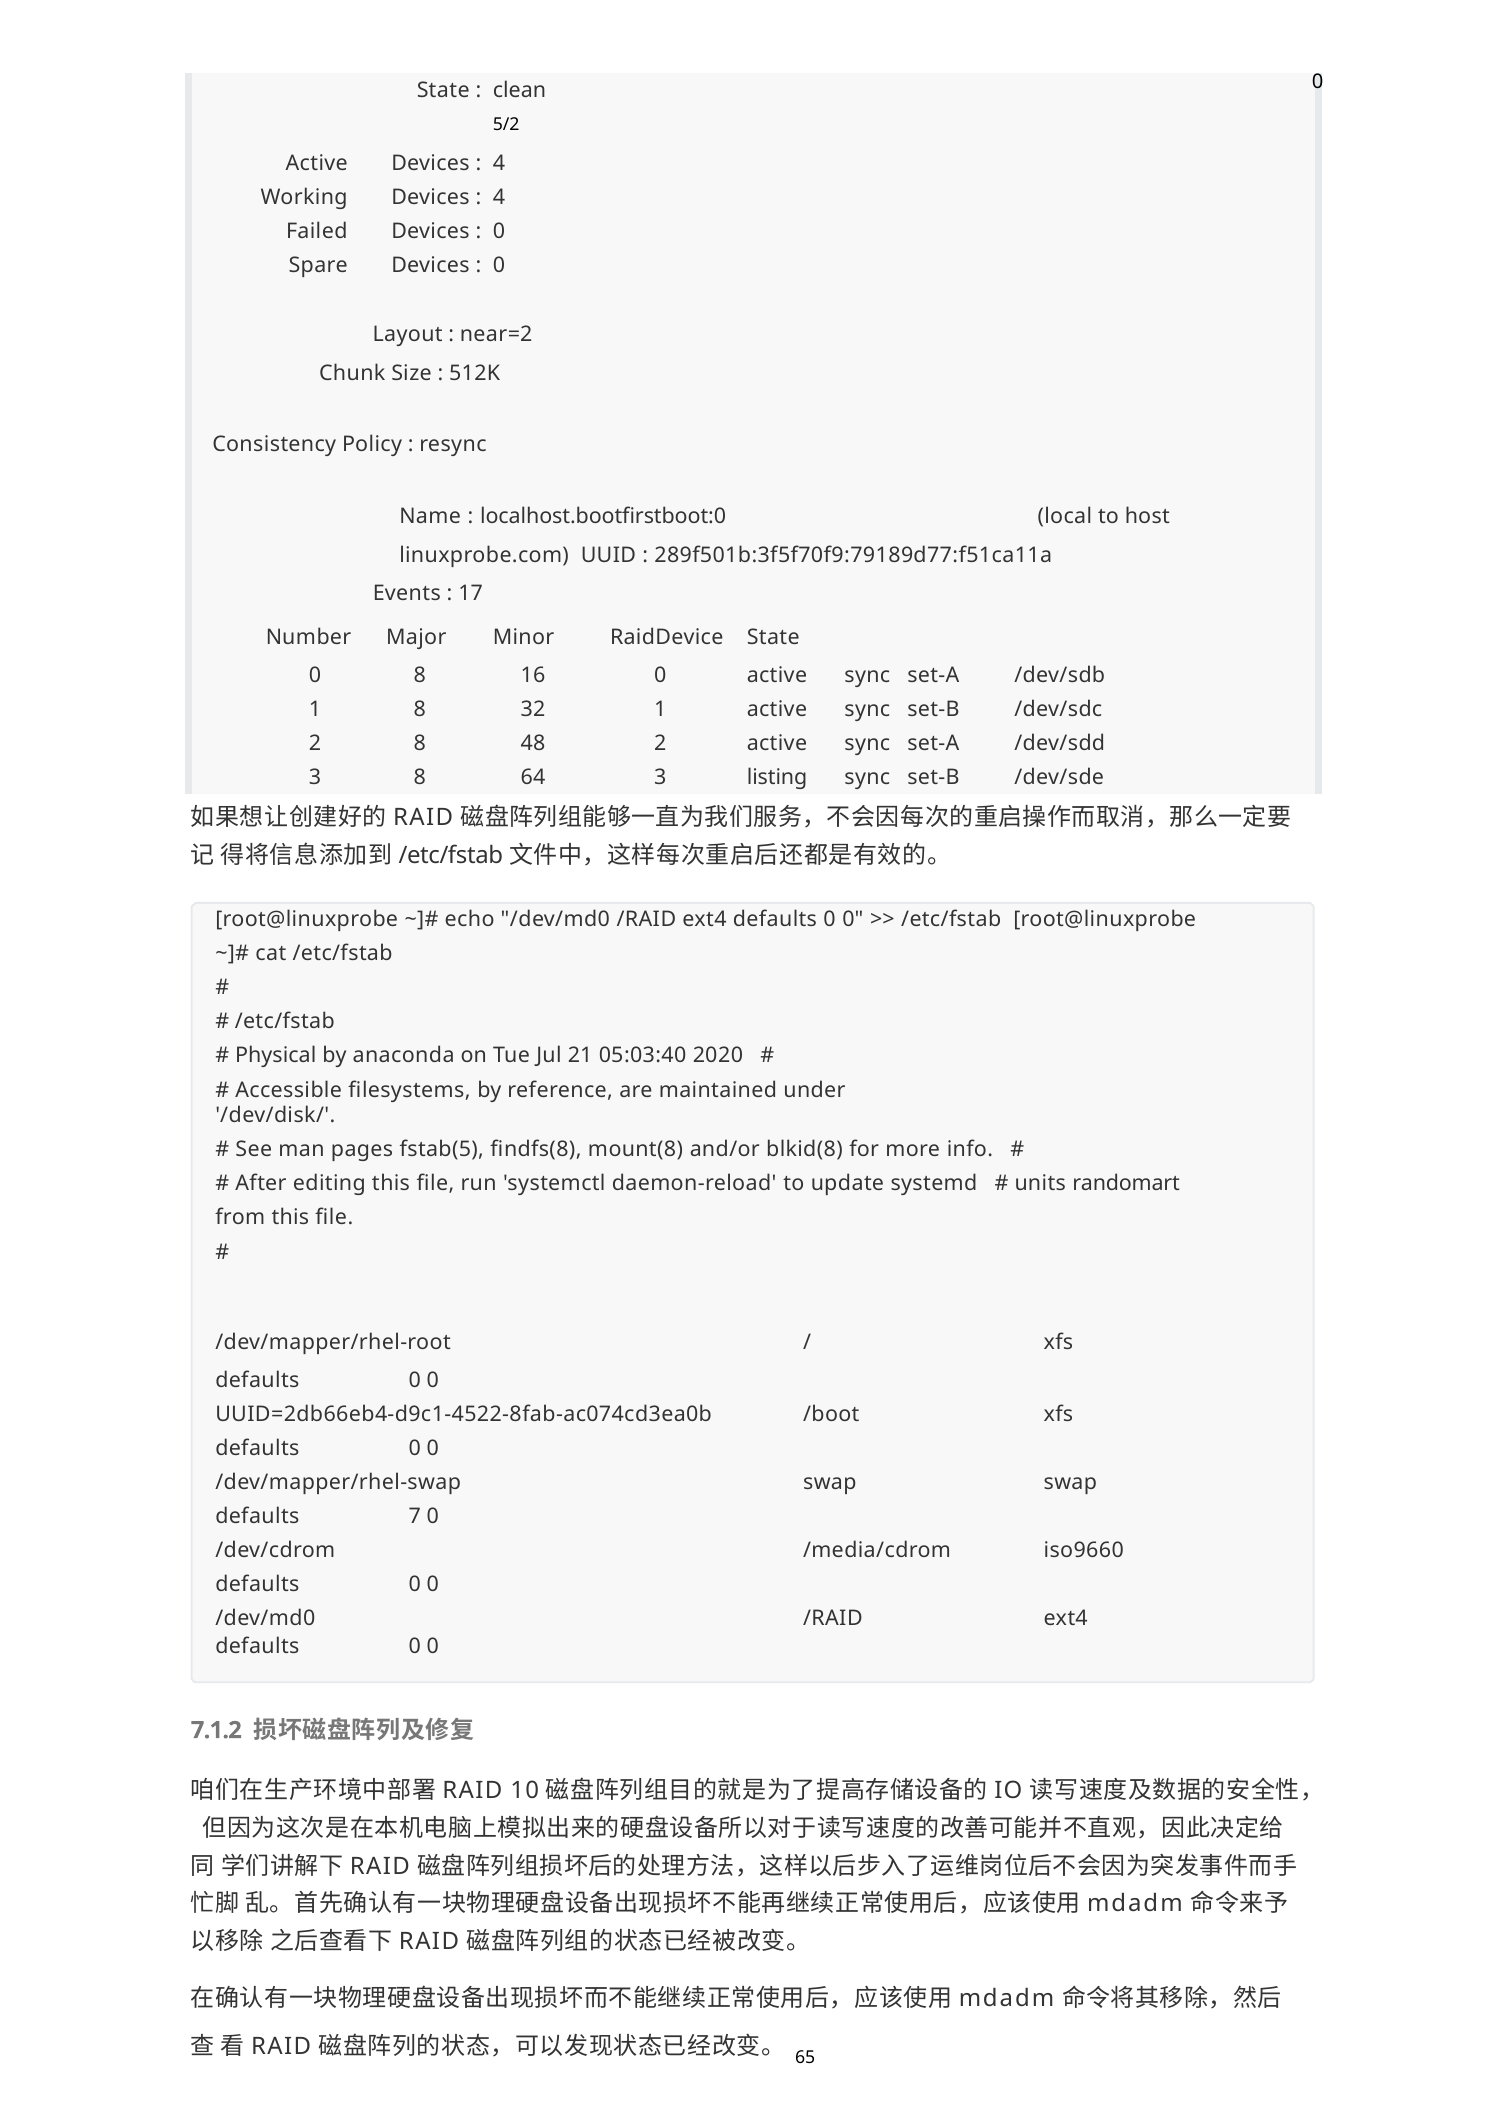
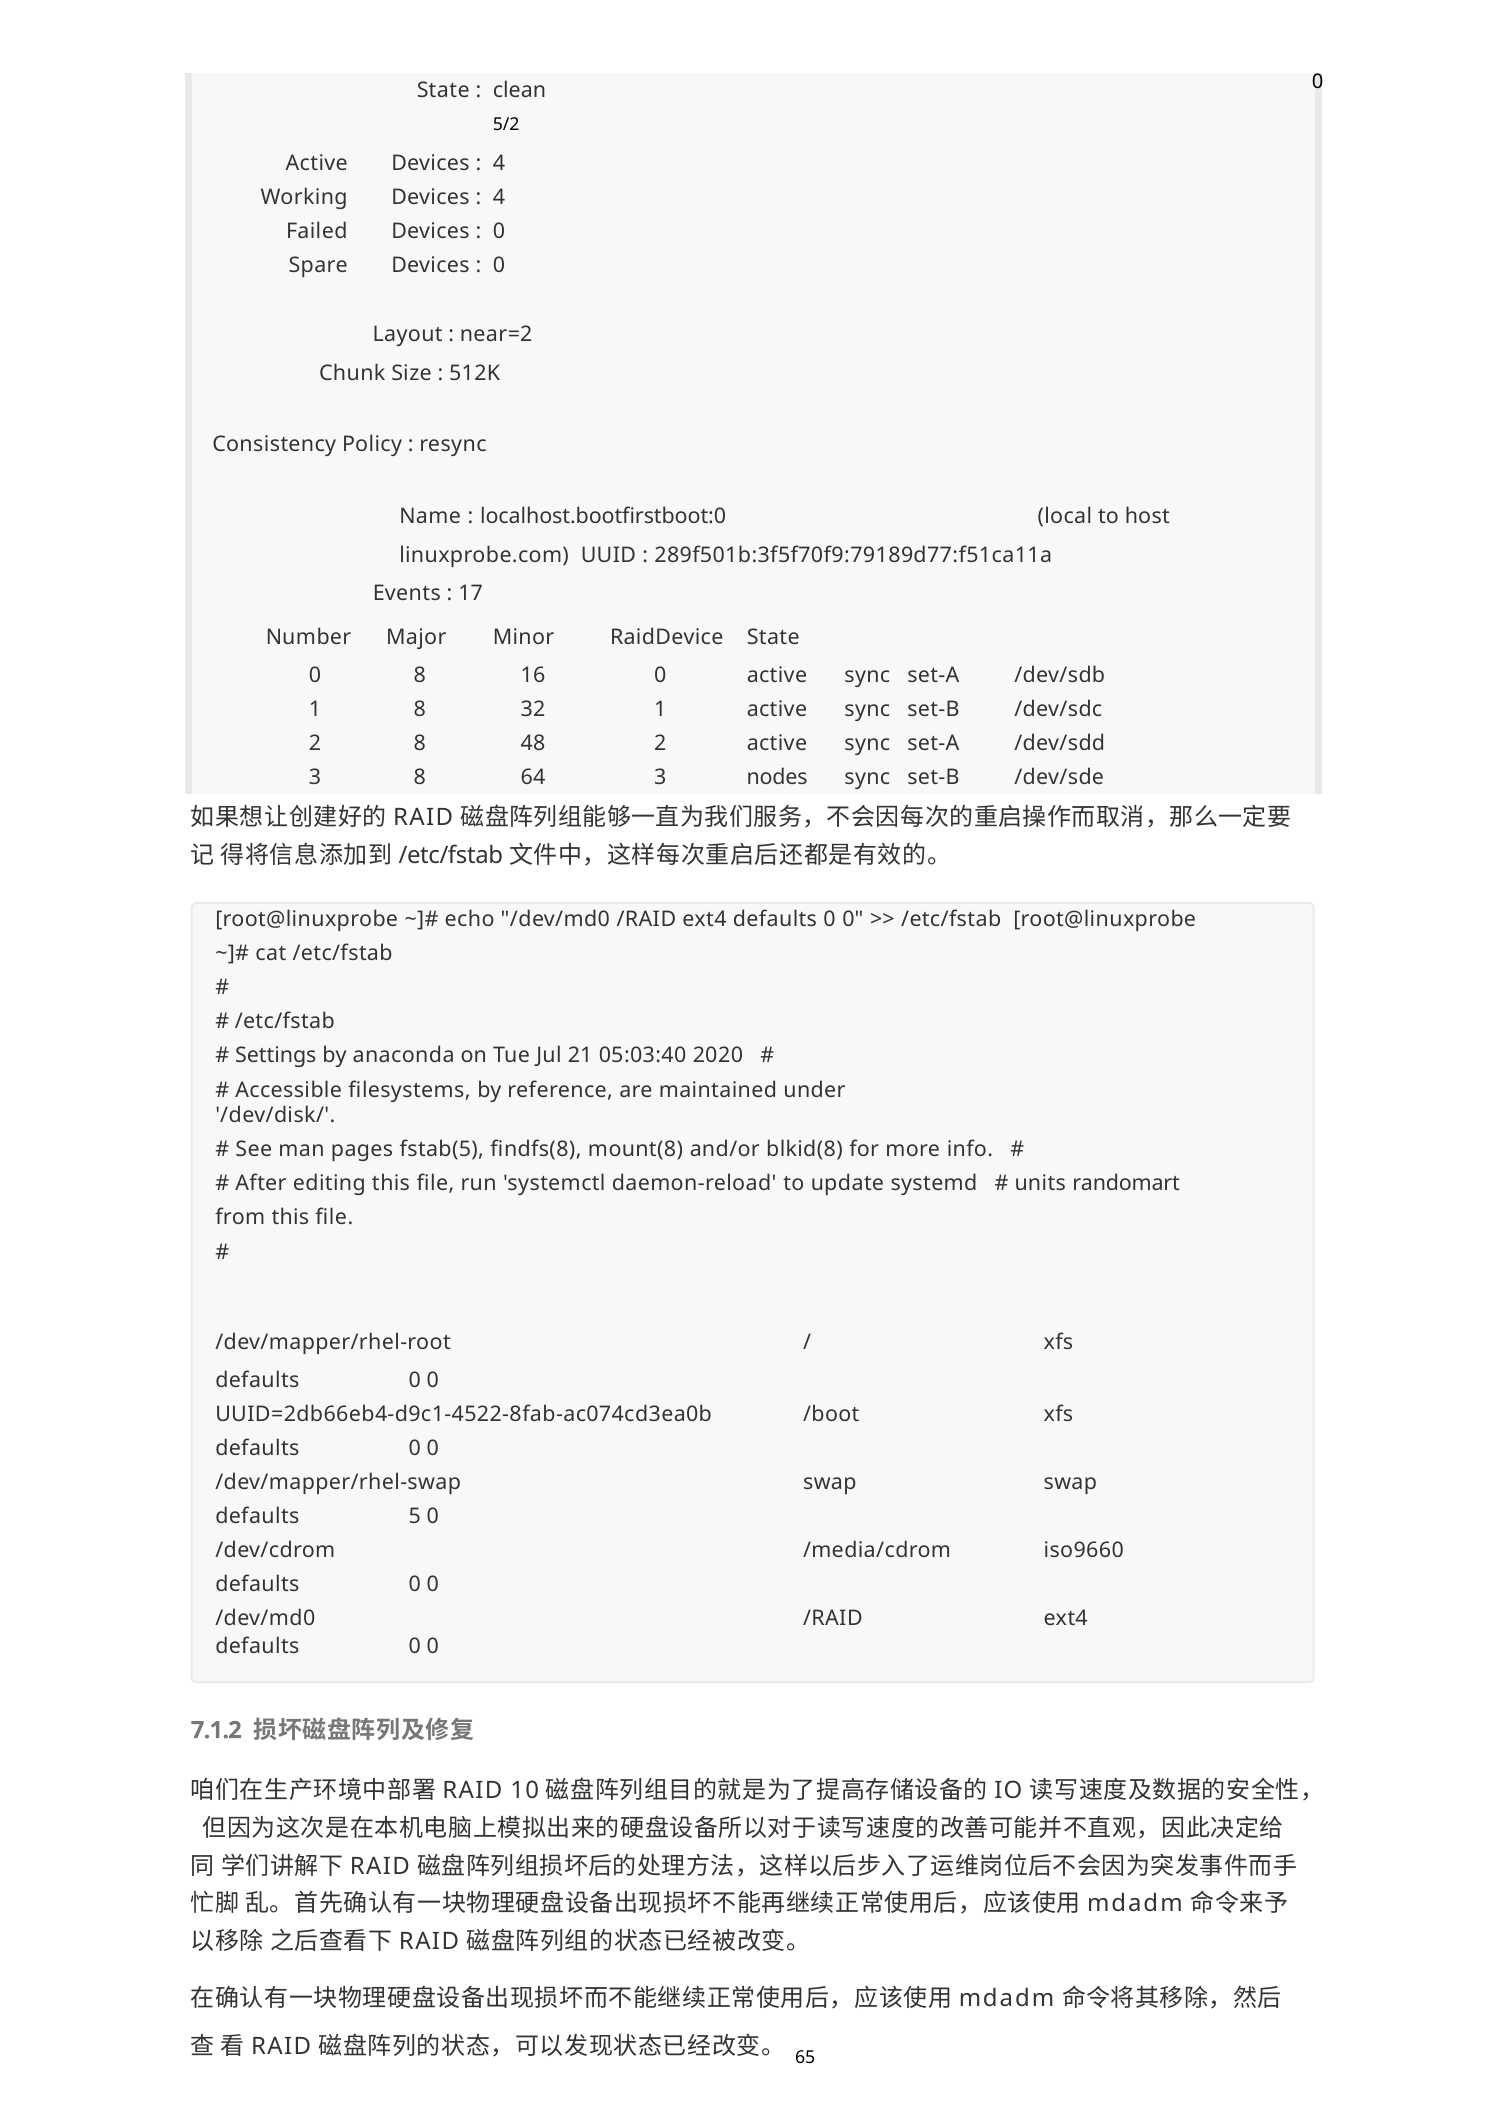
listing: listing -> nodes (777, 777)
Physical: Physical -> Settings (276, 1055)
7: 7 -> 5 (415, 1516)
